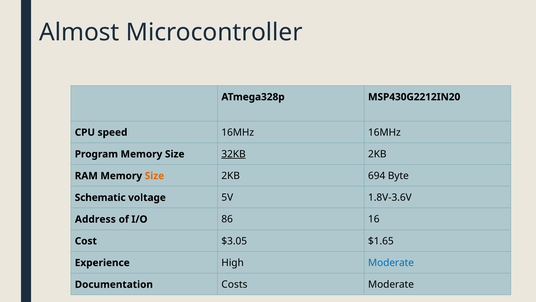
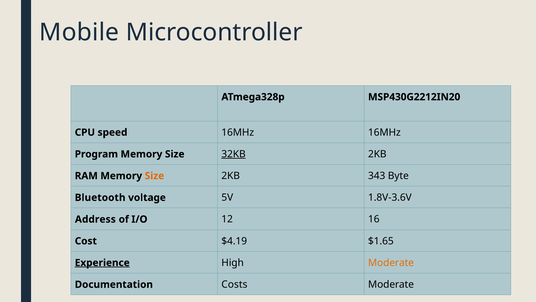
Almost: Almost -> Mobile (79, 32)
694: 694 -> 343 (377, 176)
Schematic: Schematic -> Bluetooth (100, 197)
86: 86 -> 12 (227, 219)
$3.05: $3.05 -> $4.19 (234, 241)
Experience underline: none -> present (102, 262)
Moderate colour: blue -> orange (391, 262)
